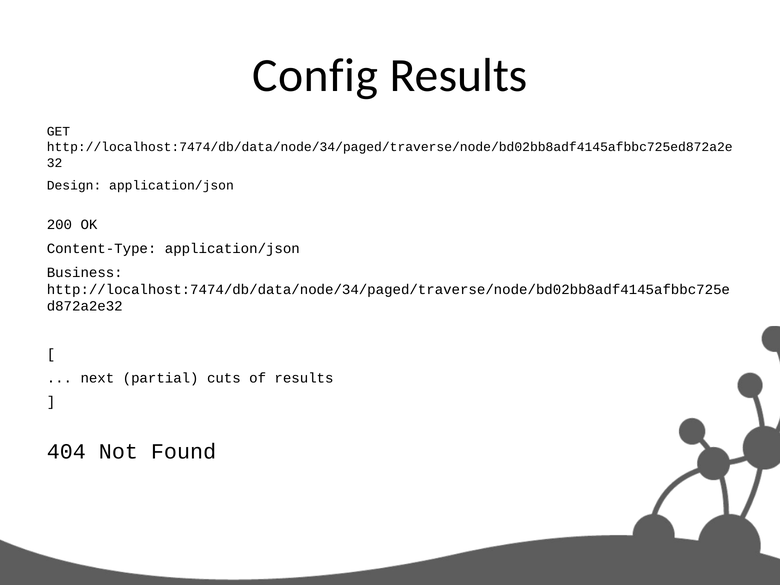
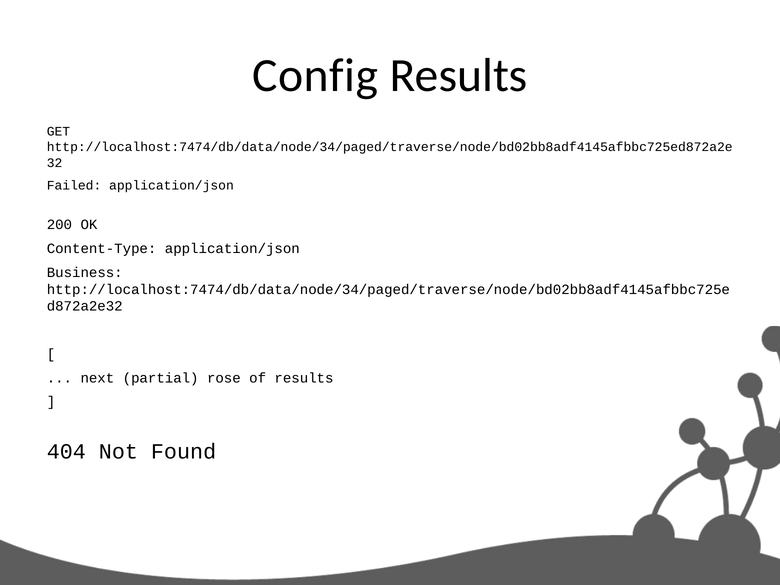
Design: Design -> Failed (74, 185)
cuts: cuts -> rose (224, 378)
